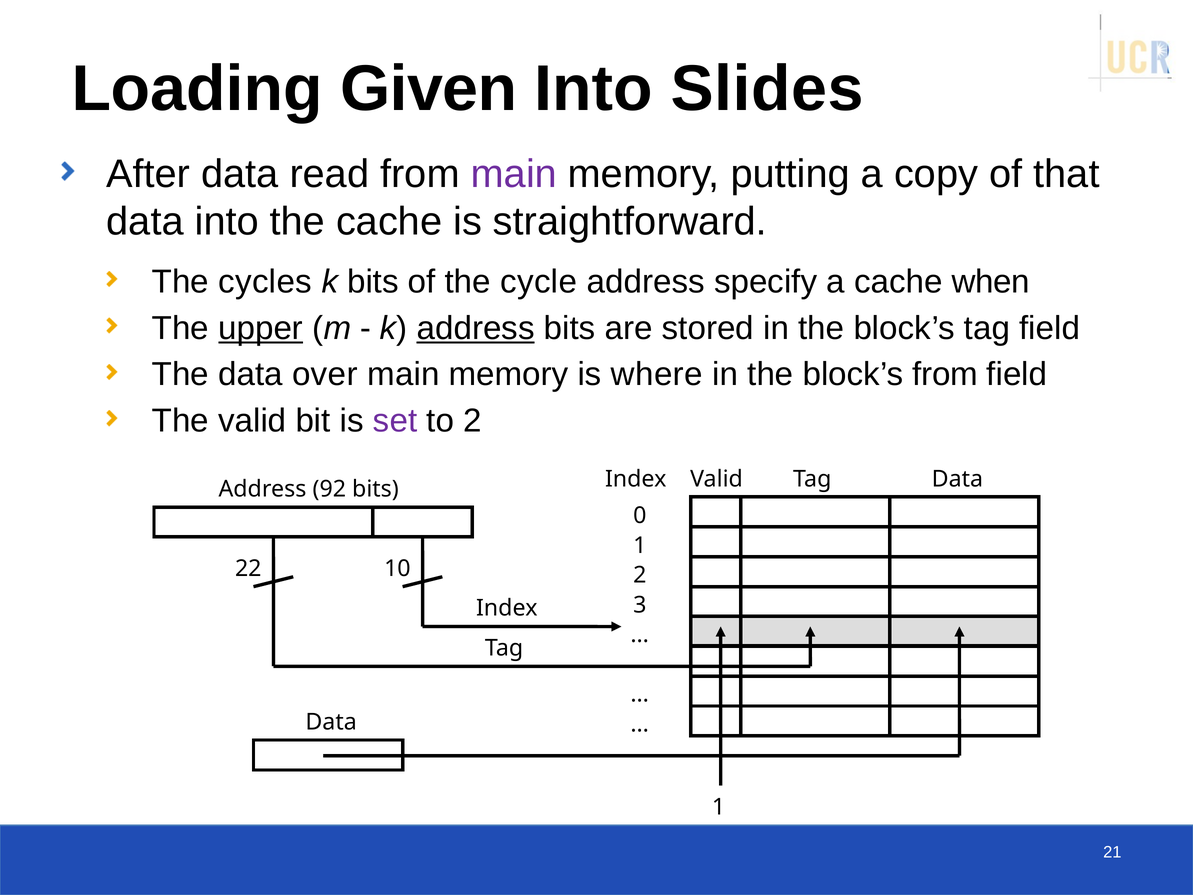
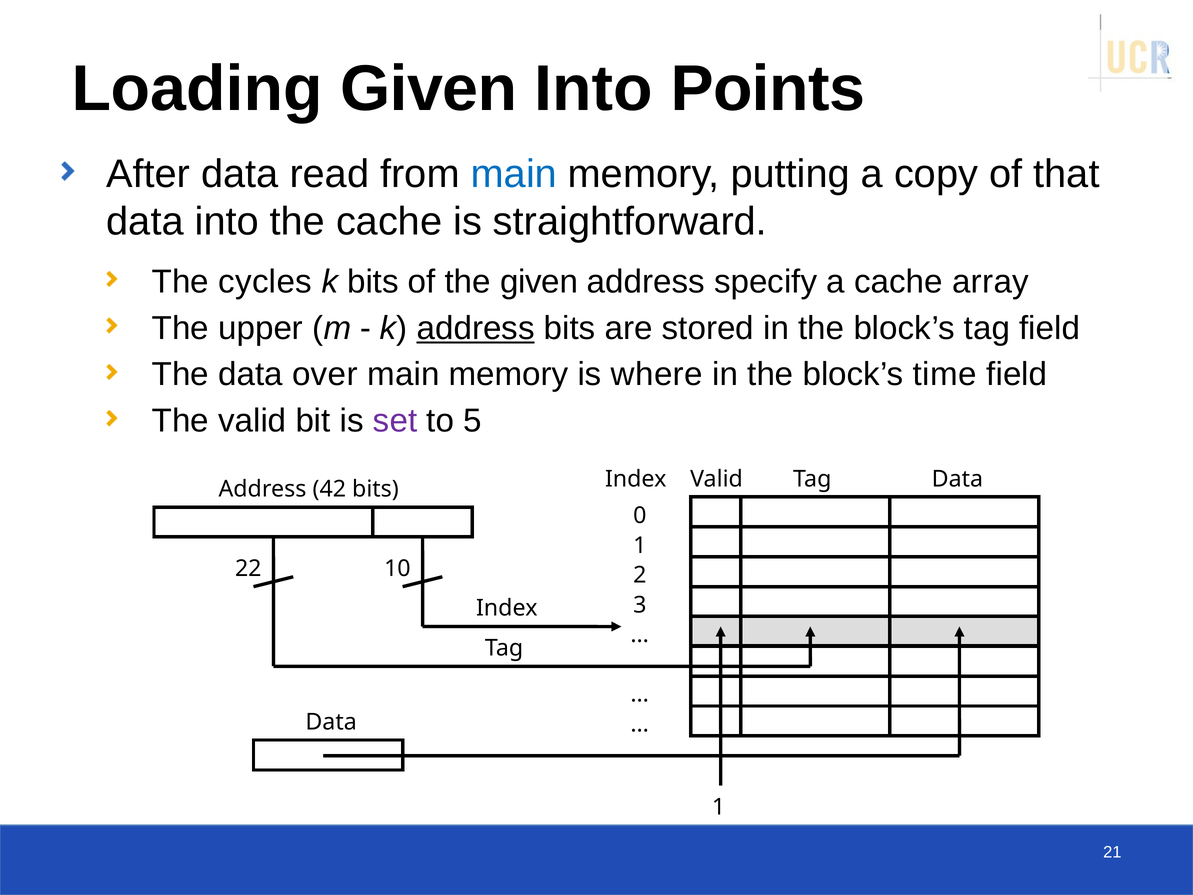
Slides: Slides -> Points (768, 89)
main colour: purple -> blue (514, 174)
the cycle: cycle -> given (539, 282)
when: when -> array (990, 282)
upper underline: present -> none (261, 328)
block’s from: from -> time (945, 374)
to 2: 2 -> 5 (473, 421)
92: 92 -> 42 (329, 489)
